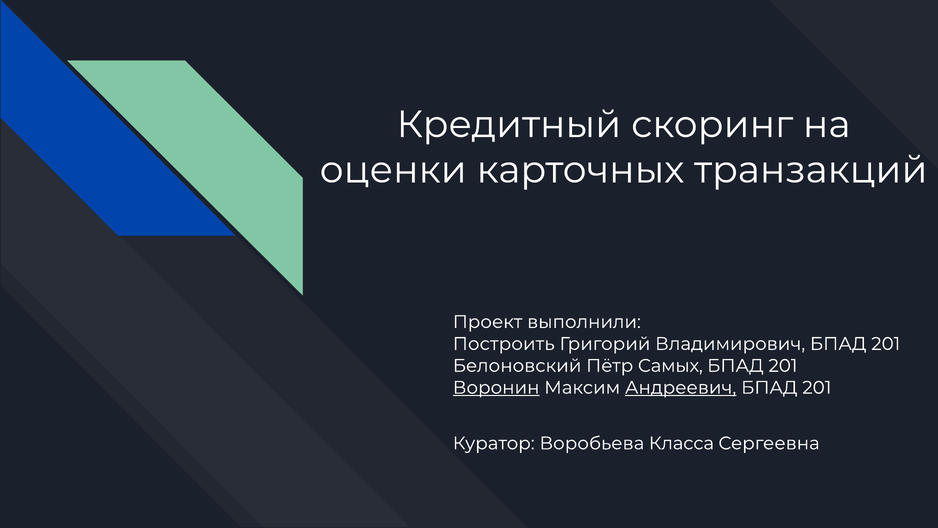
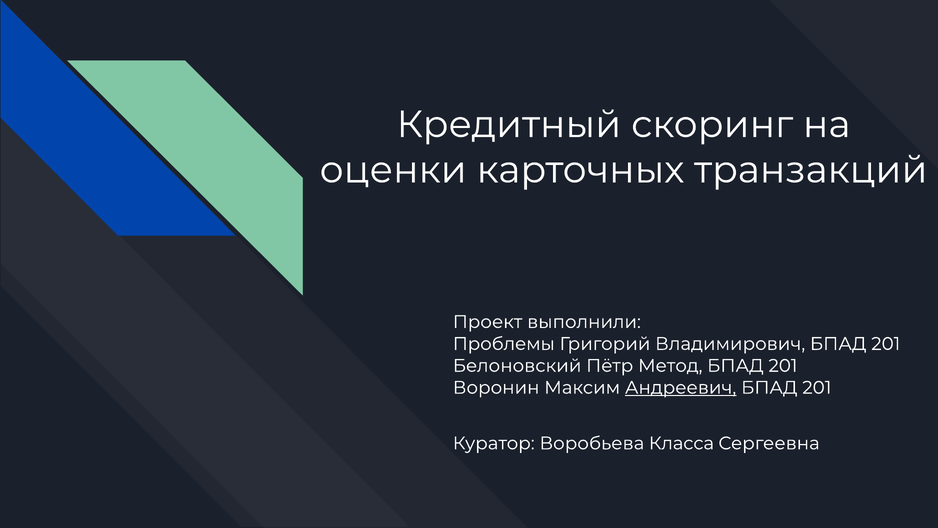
Построить: Построить -> Проблемы (504, 344)
Самых: Самых -> Метод (670, 366)
Воронин underline: present -> none (496, 387)
